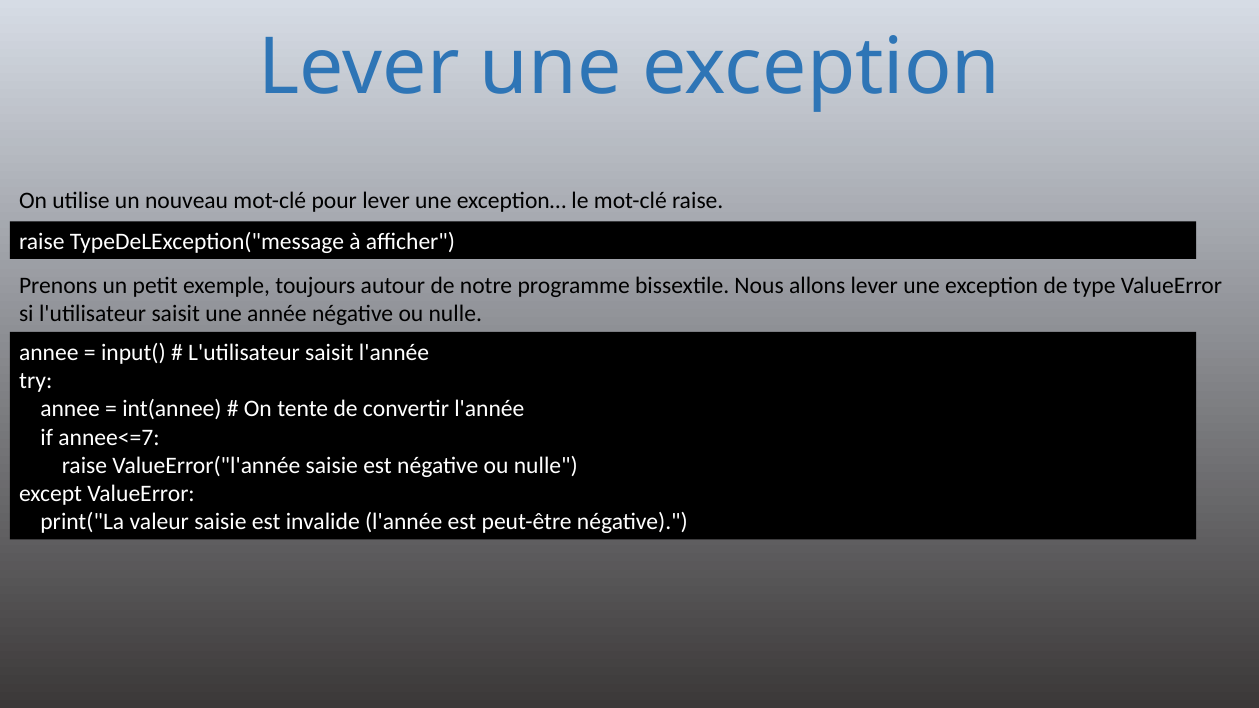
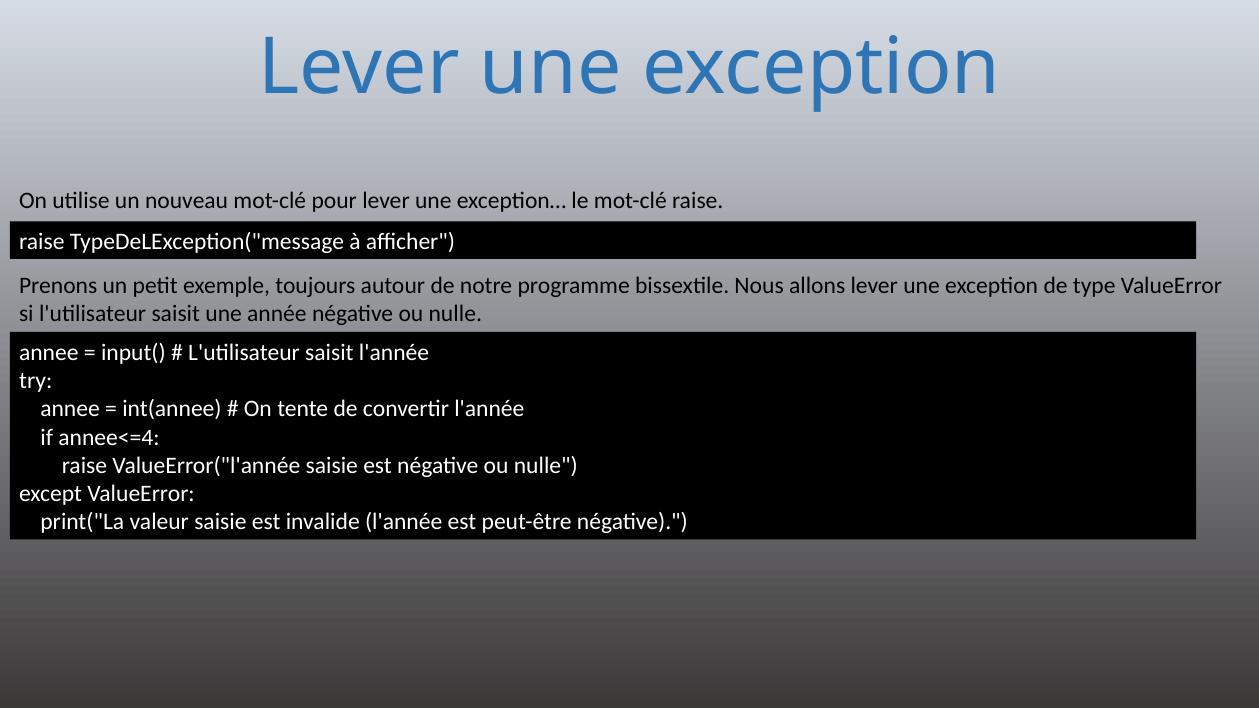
annee<=7: annee<=7 -> annee<=4 (109, 437)
